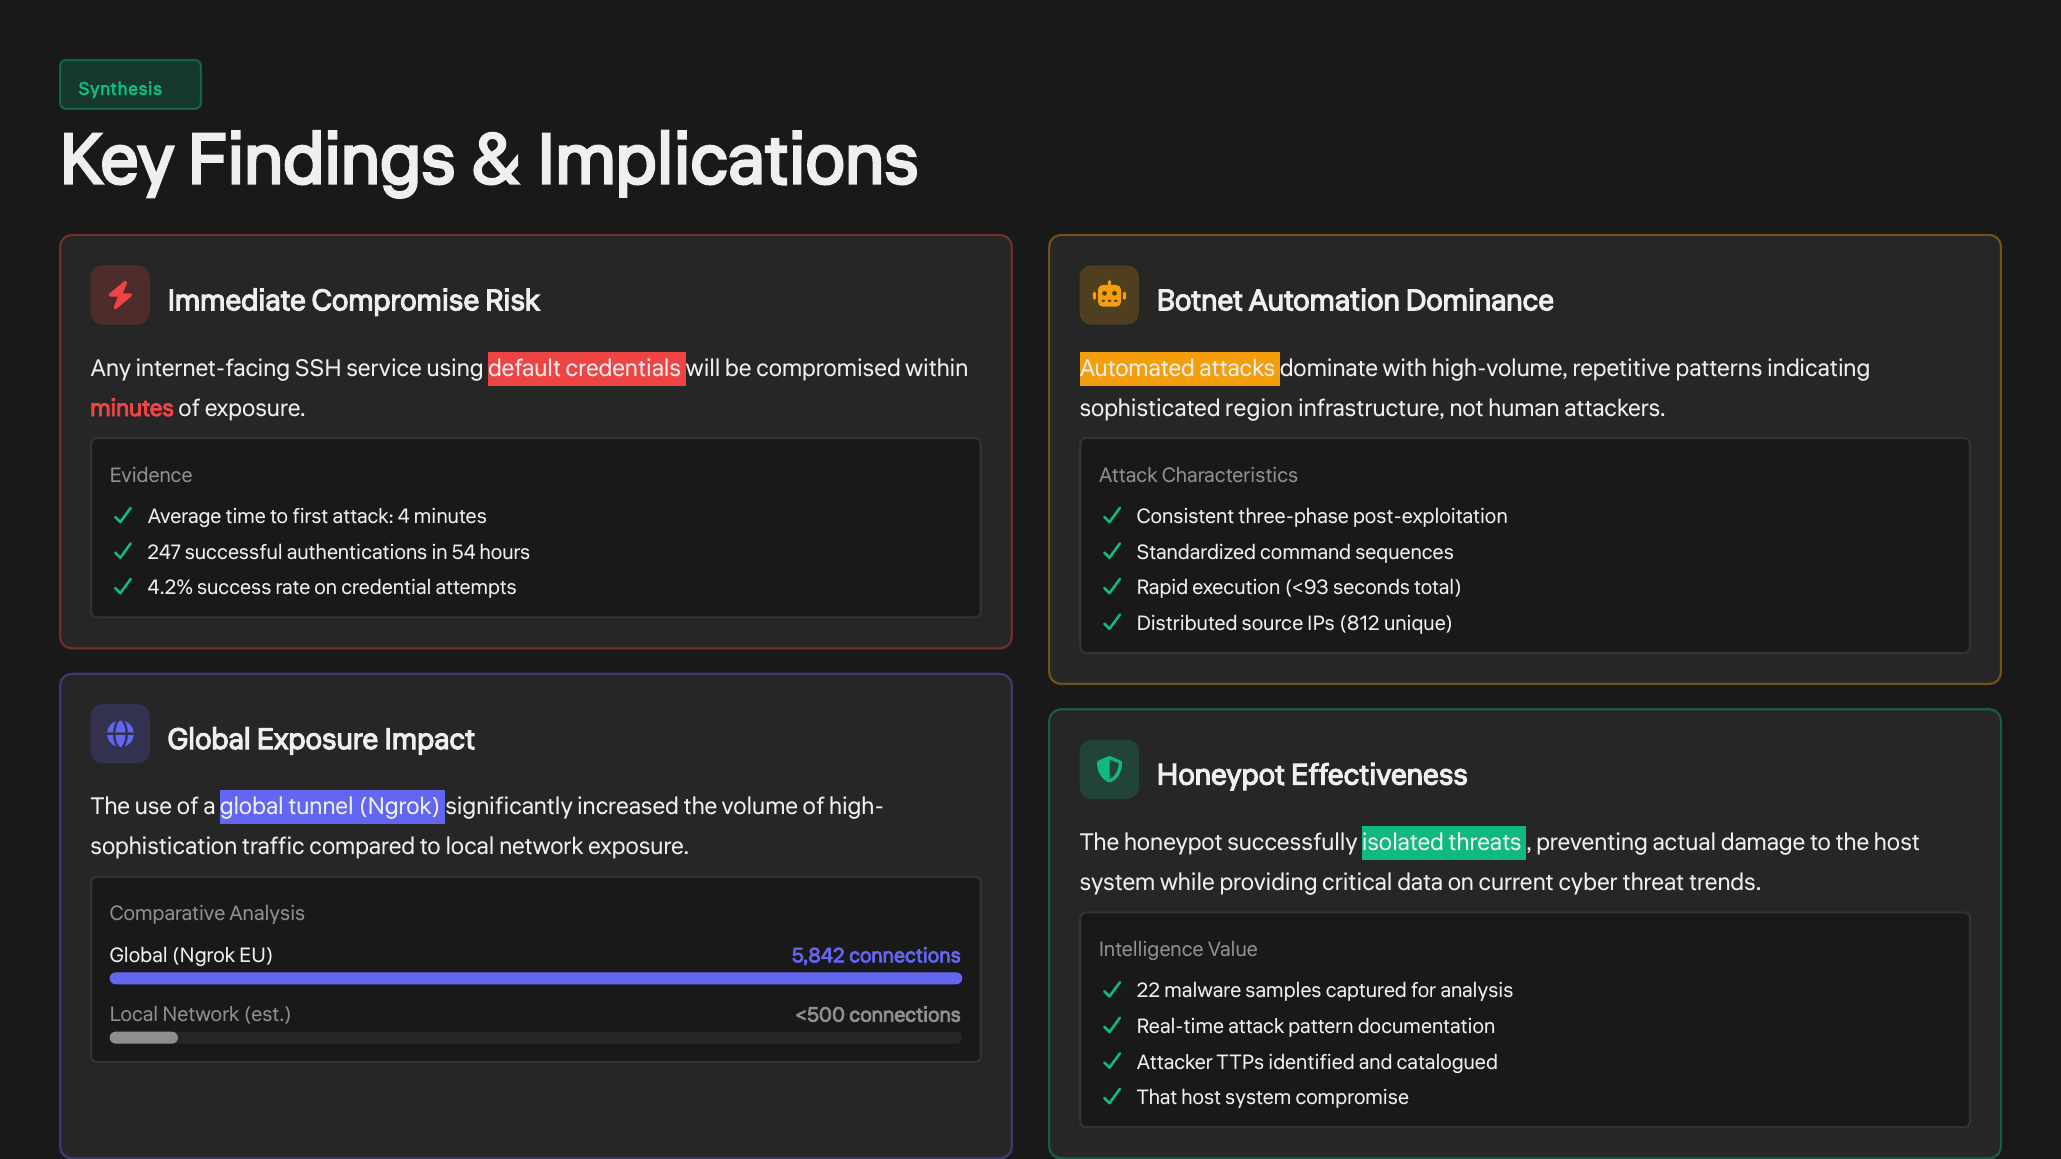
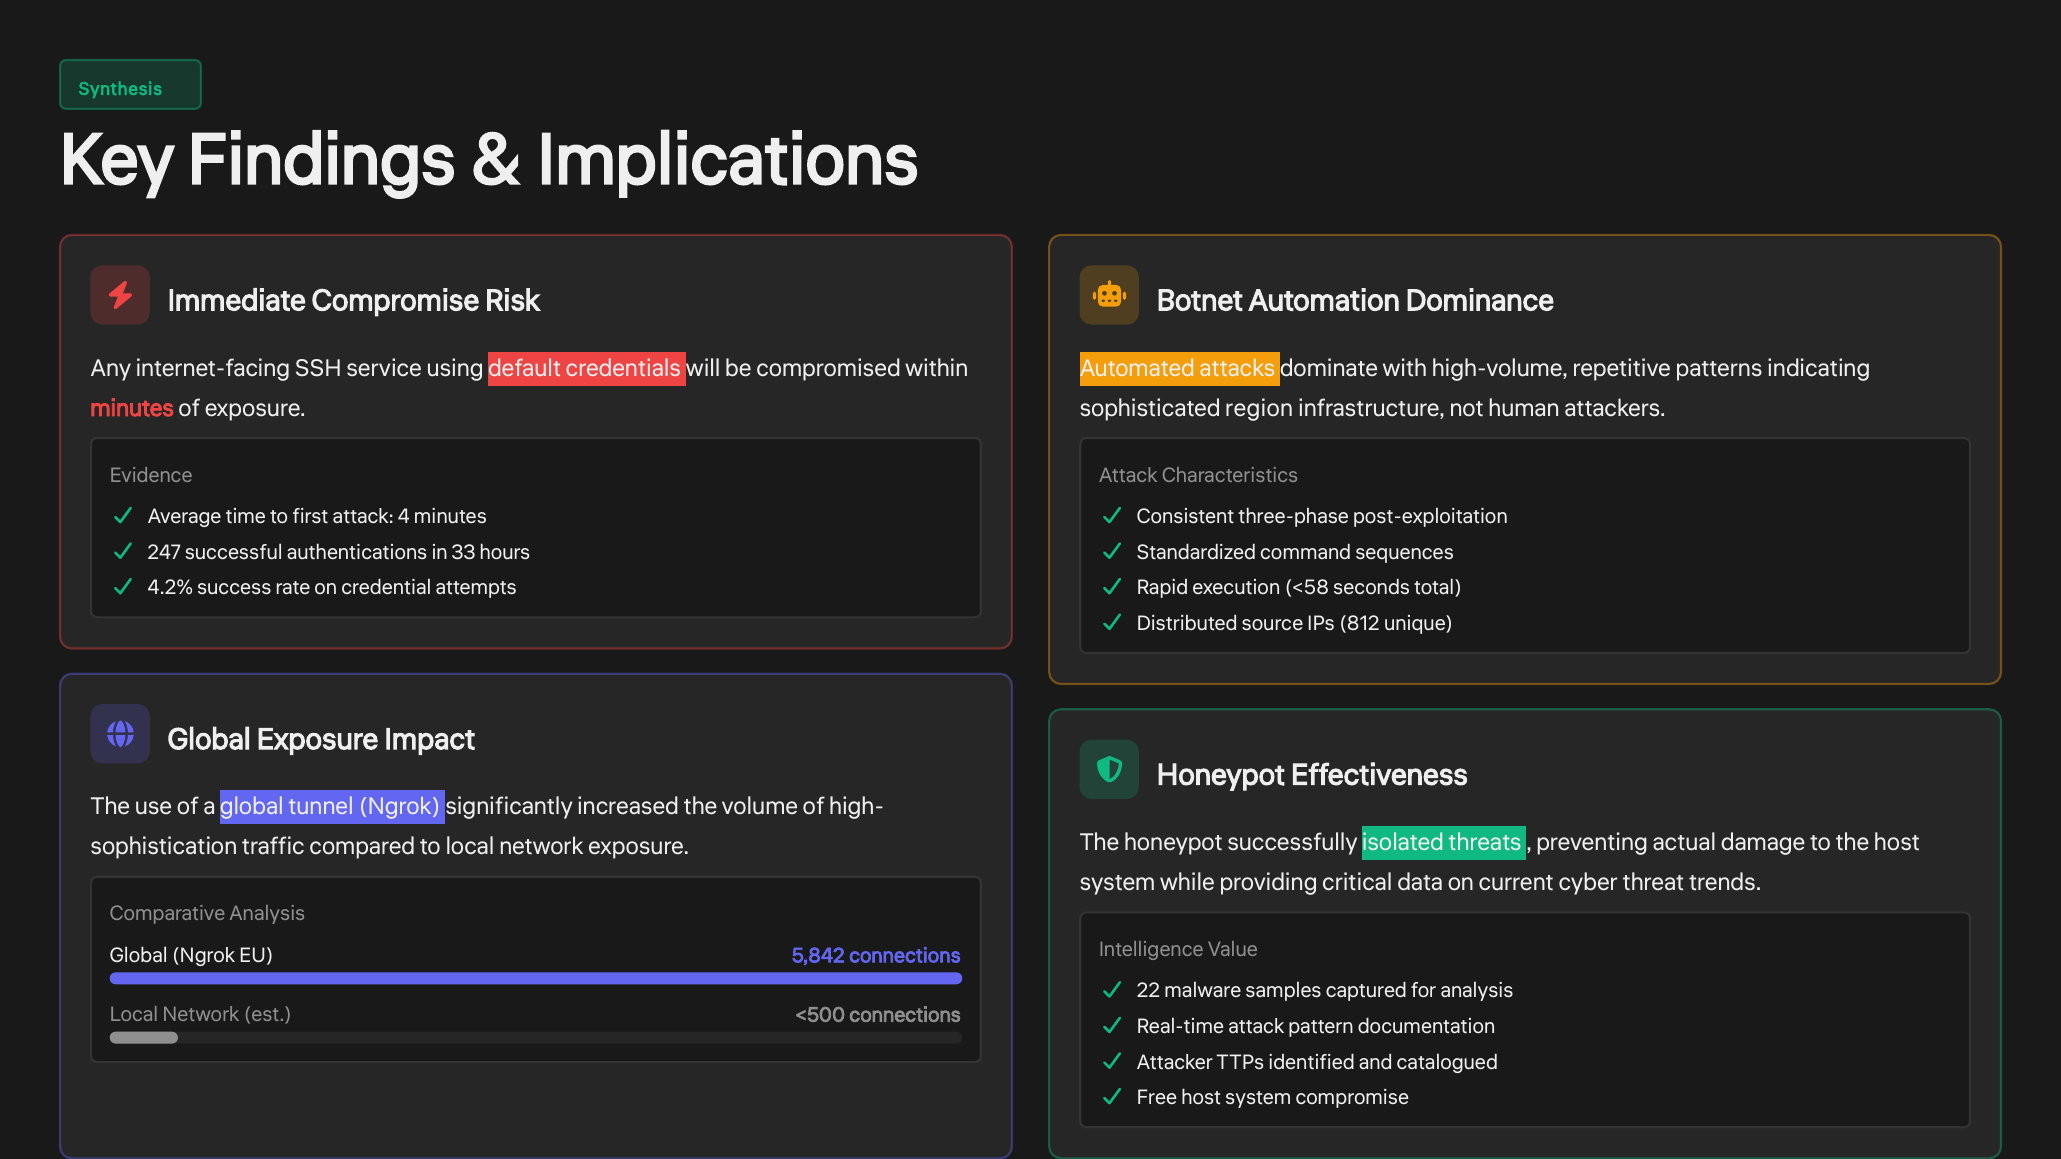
54: 54 -> 33 (464, 553)
<93: <93 -> <58 (1307, 588)
That: That -> Free (1157, 1098)
